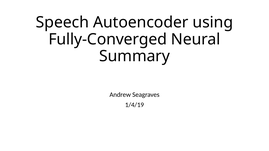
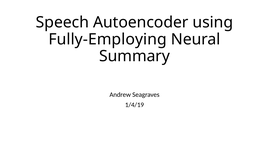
Fully-Converged: Fully-Converged -> Fully-Employing (108, 39)
